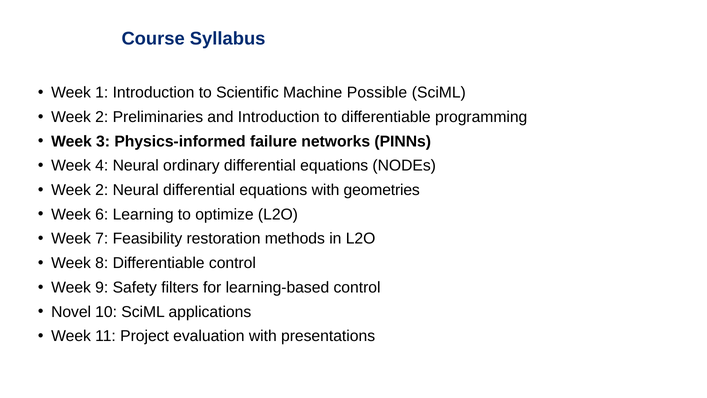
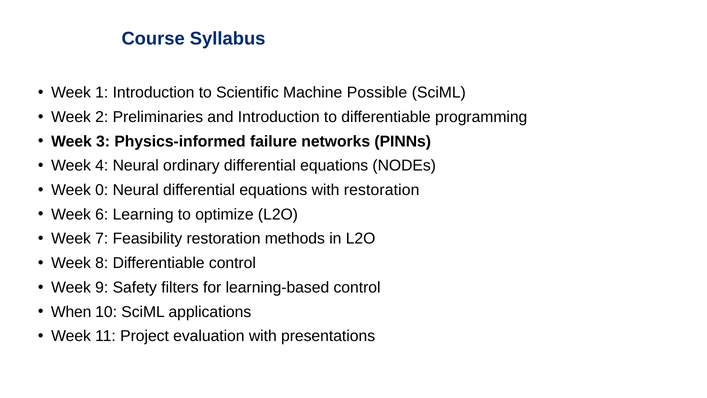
2: 2 -> 0 (102, 190)
with geometries: geometries -> restoration (382, 190)
Novel: Novel -> When (71, 312)
